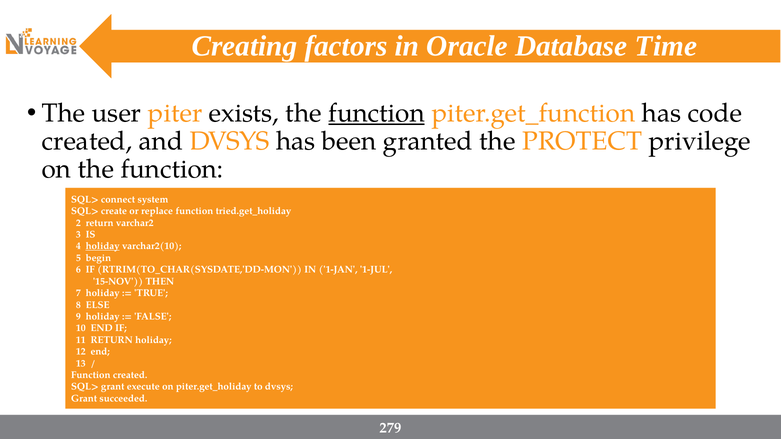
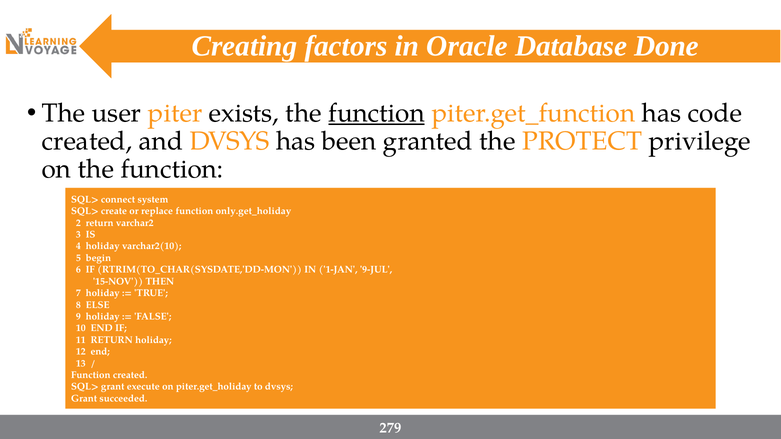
Time: Time -> Done (666, 46)
tried.get_holiday: tried.get_holiday -> only.get_holiday (253, 211)
holiday underline: present -> none (103, 246)
1-JUL: 1-JUL -> 9-JUL (376, 270)
